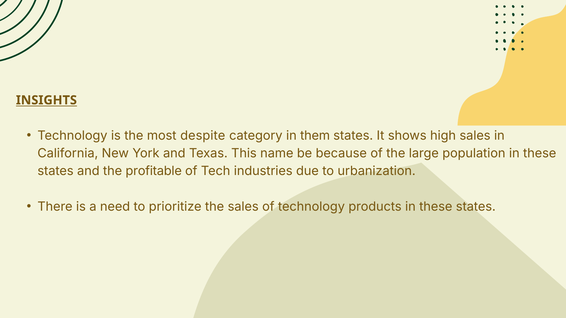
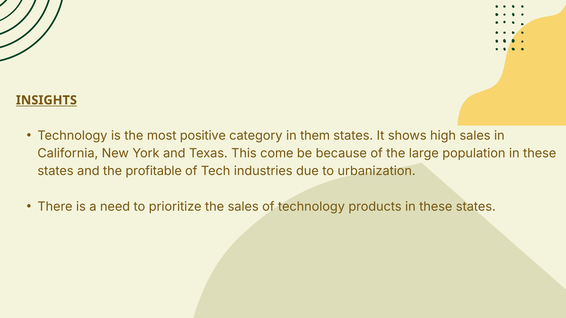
despite: despite -> positive (203, 136)
name: name -> come (277, 154)
